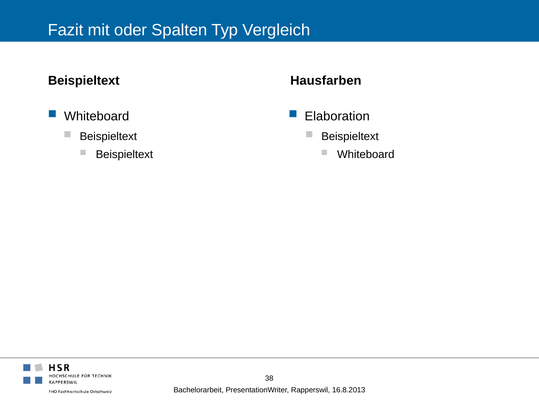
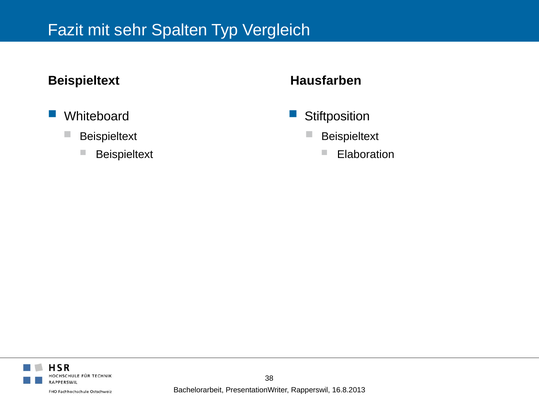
oder: oder -> sehr (131, 30)
Elaboration: Elaboration -> Stiftposition (337, 116)
Whiteboard: Whiteboard -> Elaboration (366, 155)
